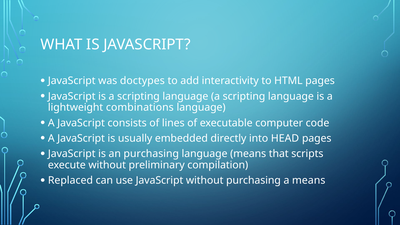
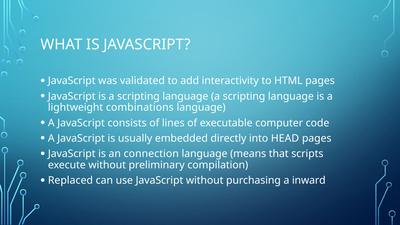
doctypes: doctypes -> validated (142, 81)
an purchasing: purchasing -> connection (151, 154)
a means: means -> inward (309, 180)
